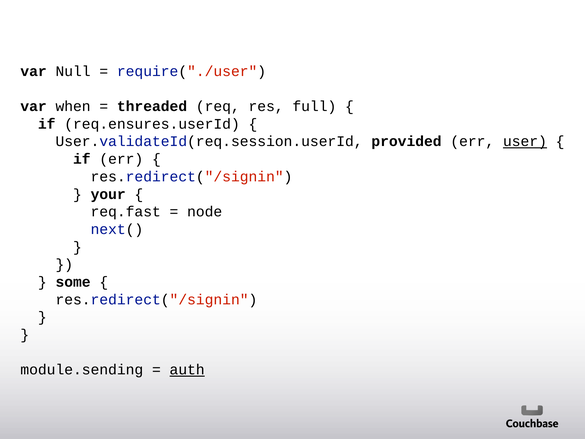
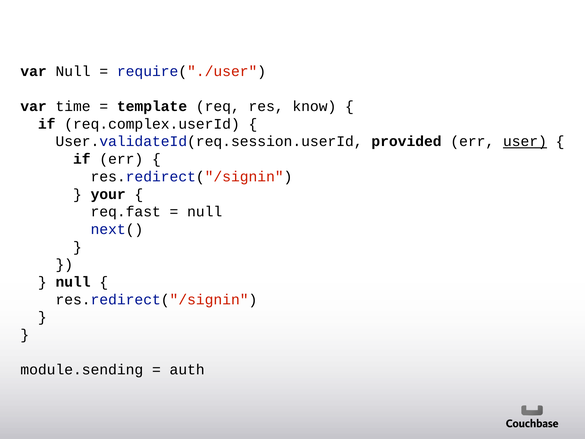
when: when -> time (73, 106)
threaded: threaded -> template (152, 106)
full: full -> know (314, 106)
req.ensures.userId: req.ensures.userId -> req.complex.userId (152, 124)
node: node -> null (205, 212)
some: some -> null (73, 282)
auth underline: present -> none (187, 370)
